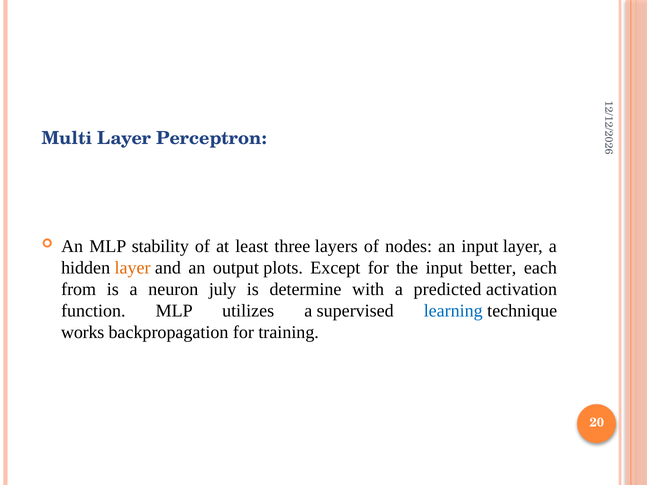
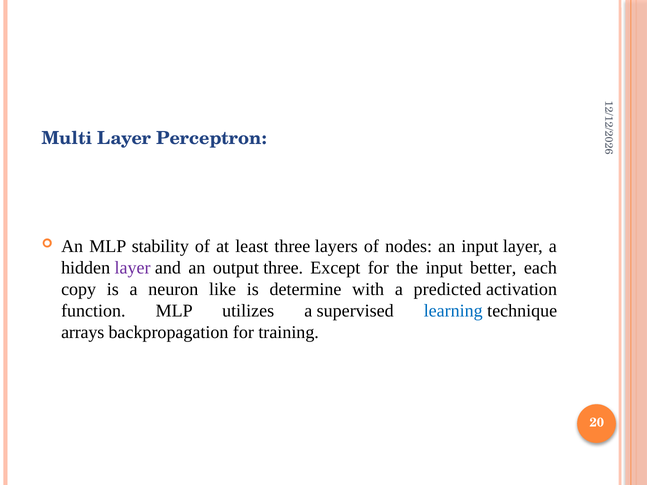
layer colour: orange -> purple (133, 268)
output plots: plots -> three (283, 268)
from: from -> copy (79, 289)
july: july -> like (223, 289)
works: works -> arrays (83, 333)
